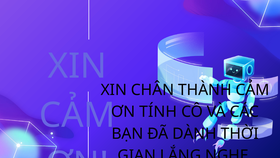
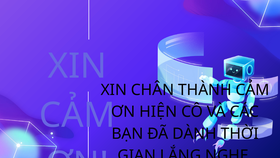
TÍNH: TÍNH -> HIỆN (158, 111)
